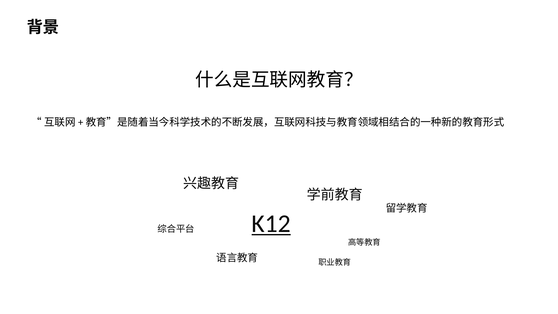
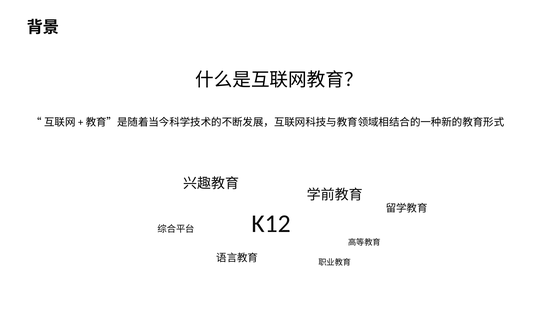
K12 underline: present -> none (271, 224)
